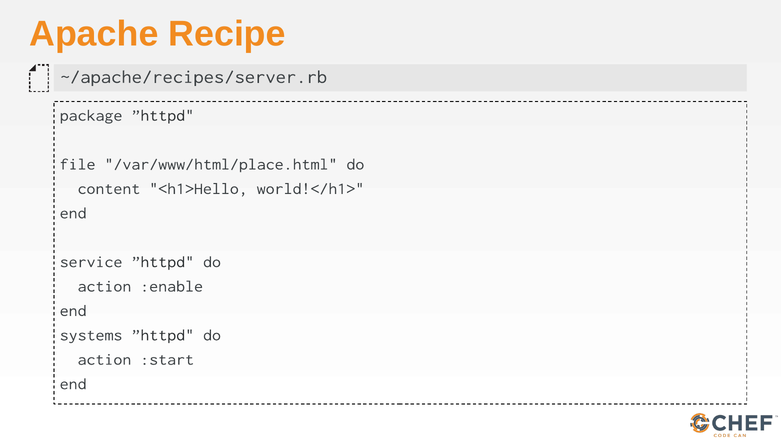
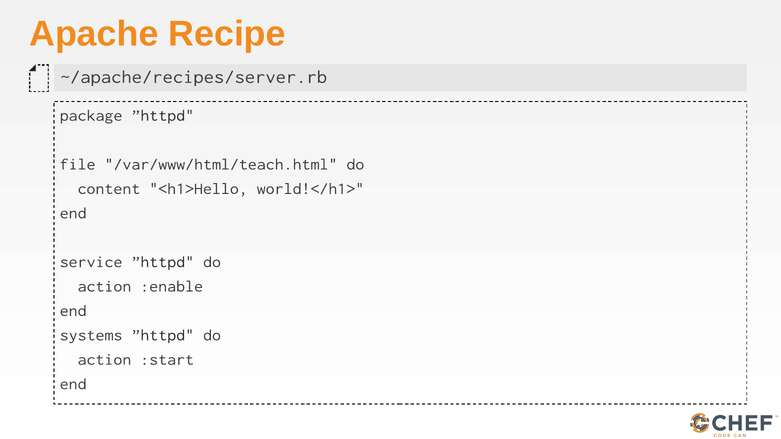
/var/www/html/place.html: /var/www/html/place.html -> /var/www/html/teach.html (221, 164)
